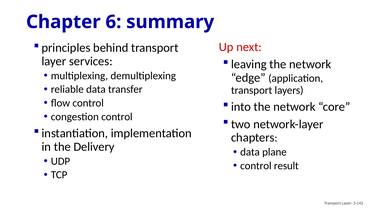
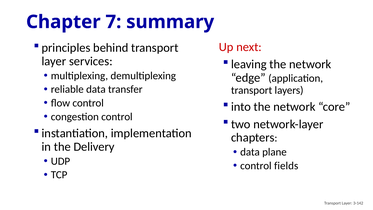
6: 6 -> 7 (113, 22)
result: result -> fields (286, 166)
